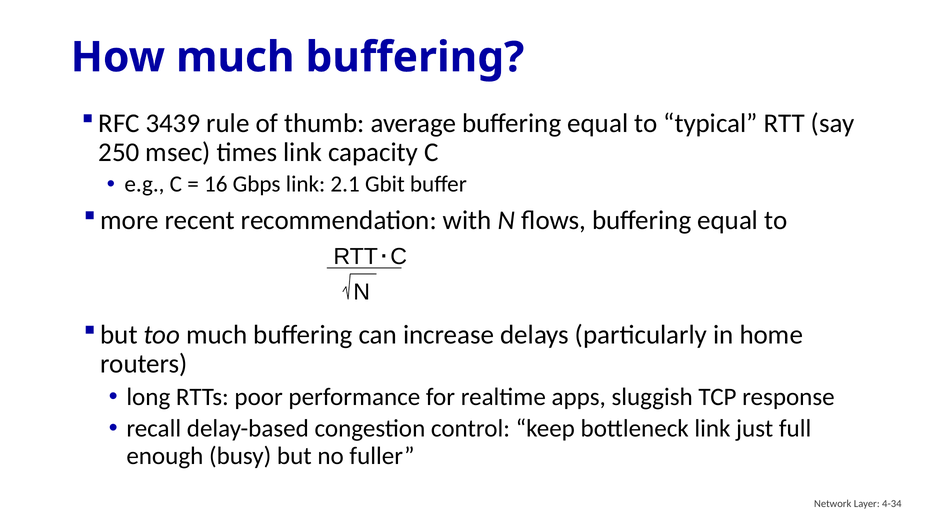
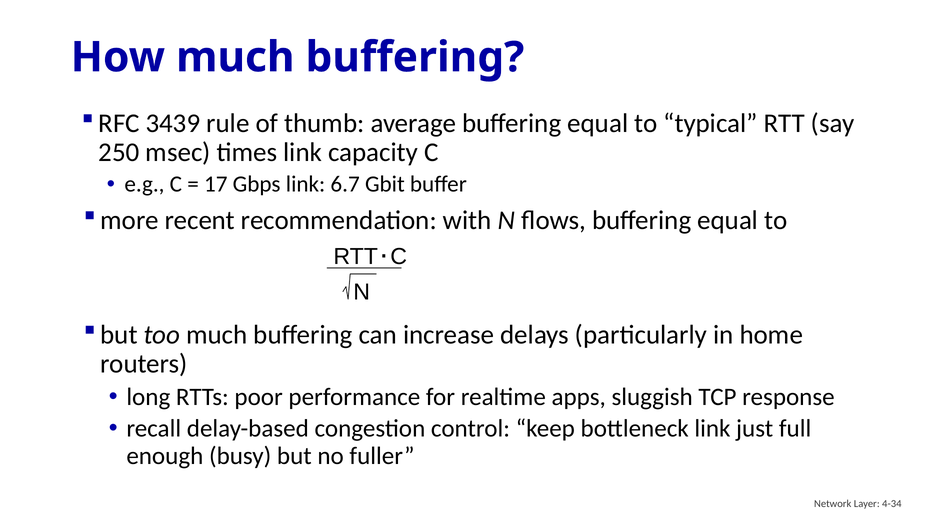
16: 16 -> 17 (216, 184)
2.1: 2.1 -> 6.7 (345, 184)
